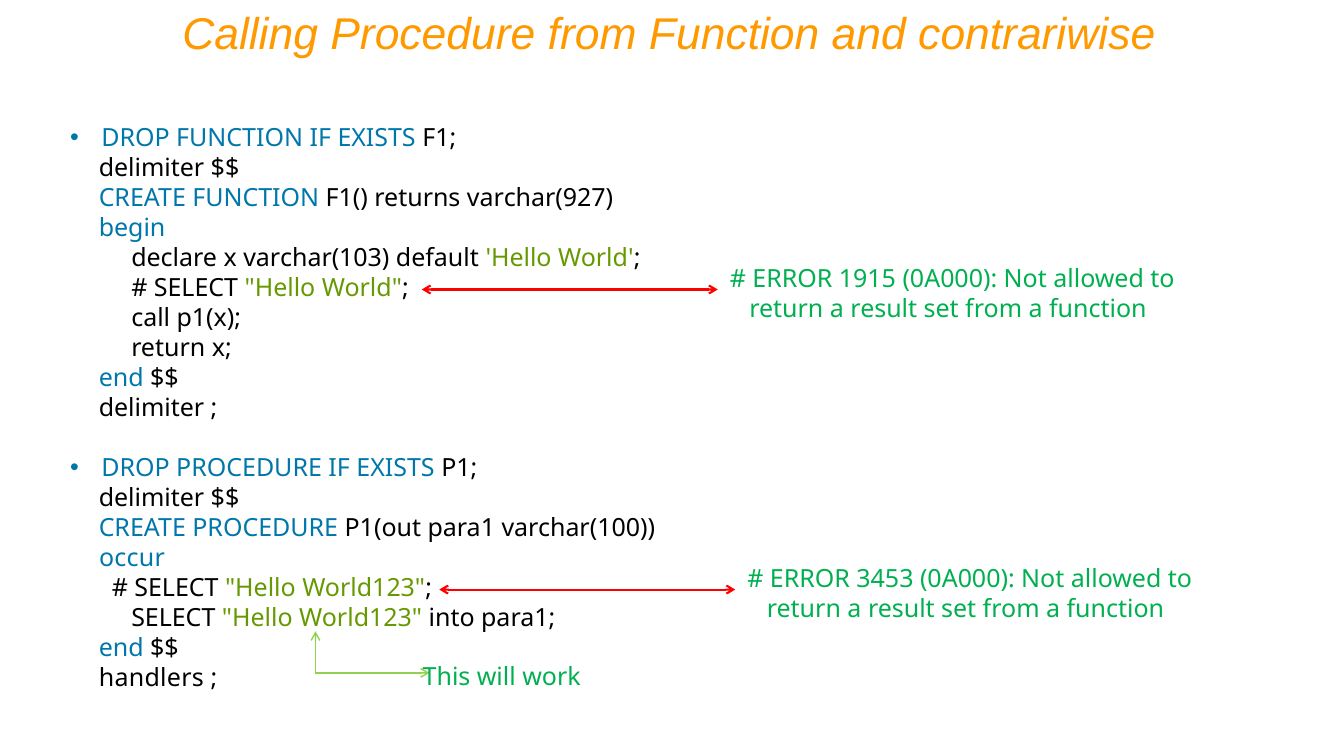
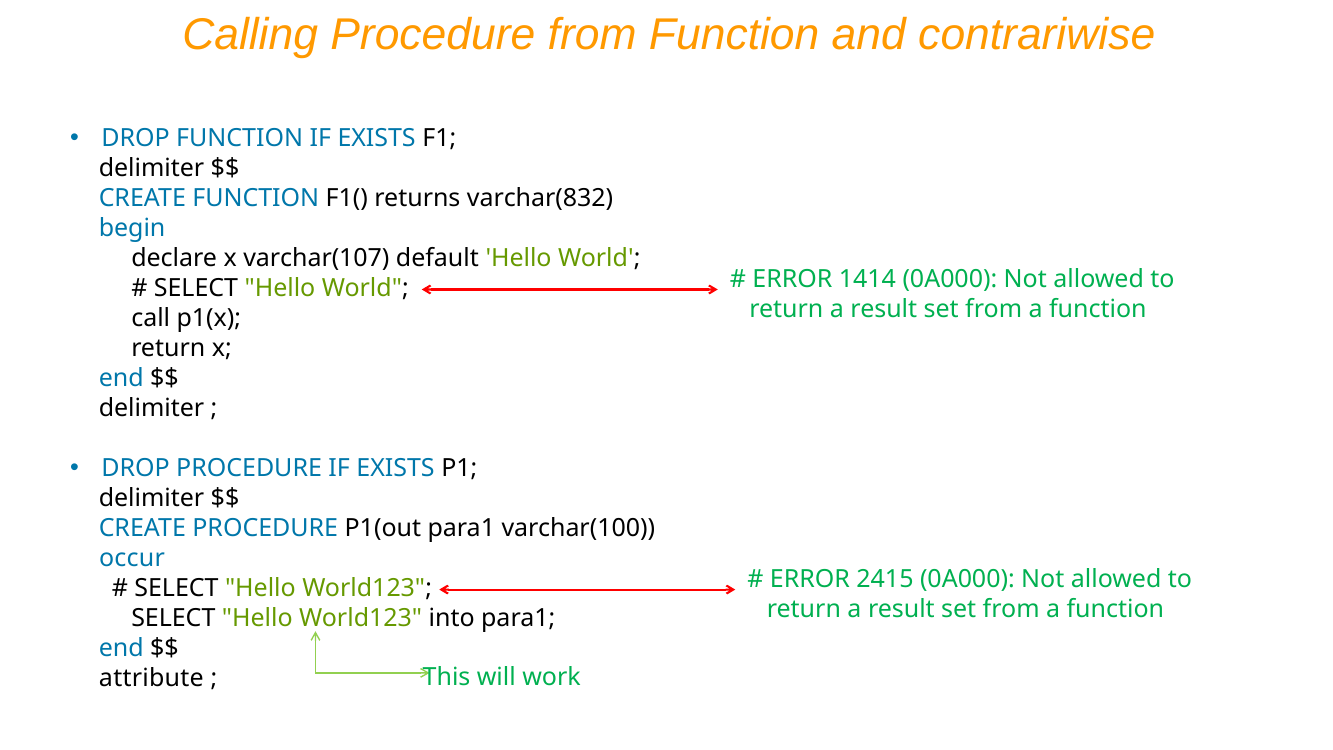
varchar(927: varchar(927 -> varchar(832 (540, 198)
varchar(103: varchar(103 -> varchar(107 (316, 258)
1915: 1915 -> 1414 (867, 279)
3453: 3453 -> 2415 (885, 579)
handlers: handlers -> attribute (151, 678)
